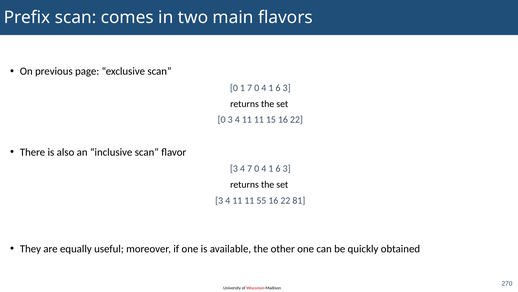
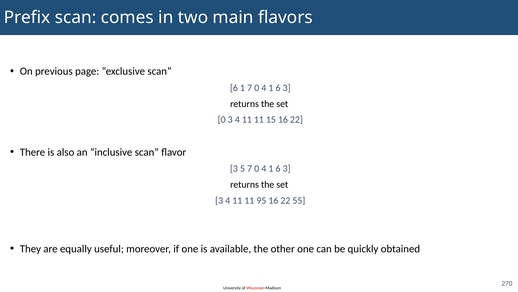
0: 0 -> 6 (234, 88)
4: 4 -> 5 (242, 168)
55: 55 -> 95 (261, 200)
81: 81 -> 55 (299, 200)
